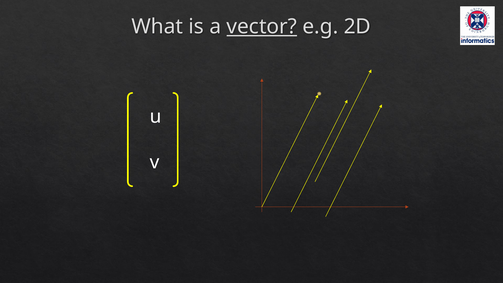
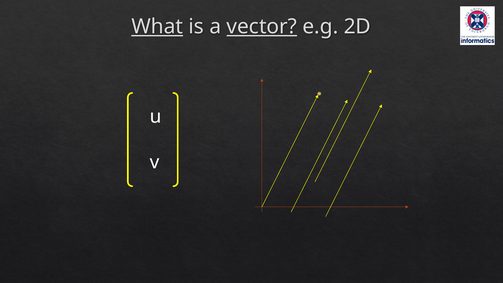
What underline: none -> present (157, 27)
